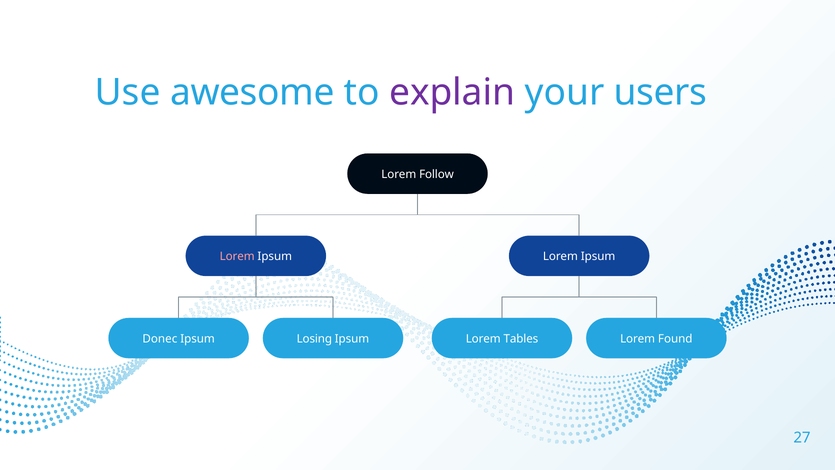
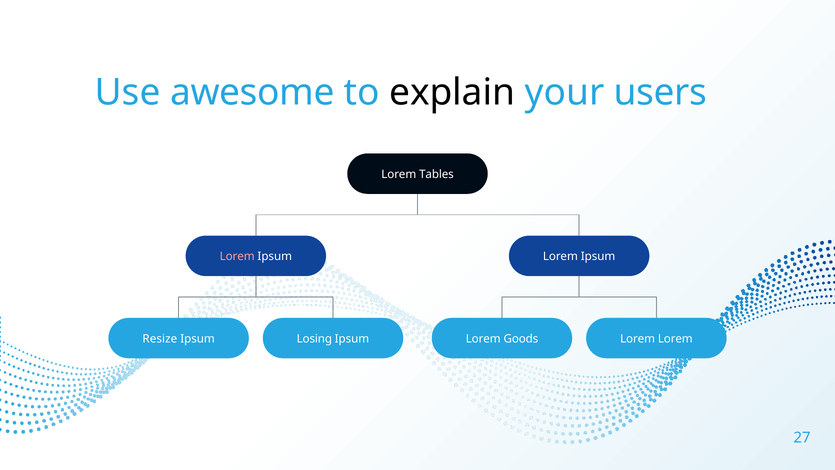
explain colour: purple -> black (452, 92)
Follow: Follow -> Tables (436, 174)
Donec: Donec -> Resize (160, 339)
Tables: Tables -> Goods (521, 339)
Lorem Found: Found -> Lorem (675, 339)
